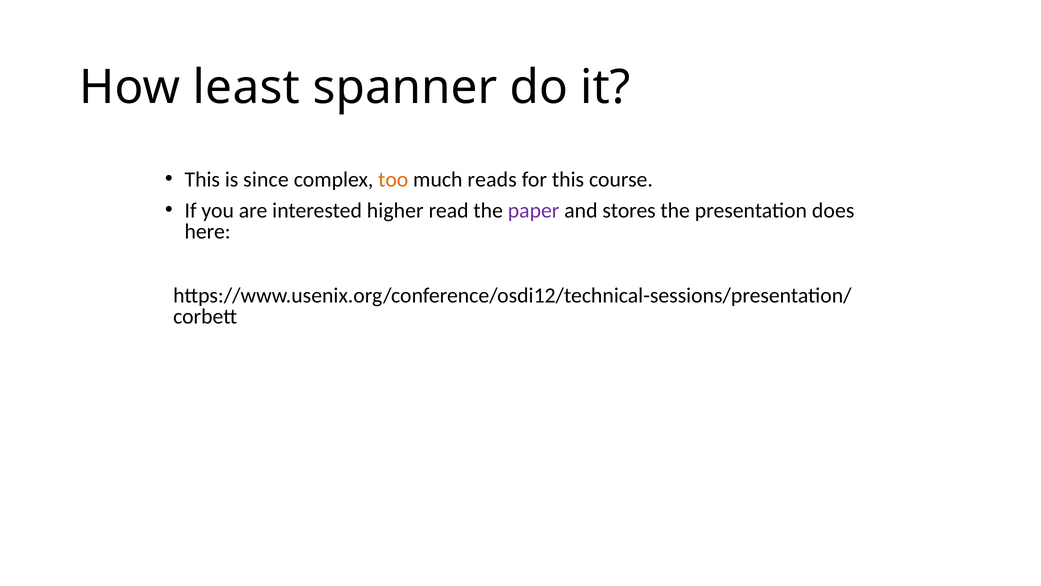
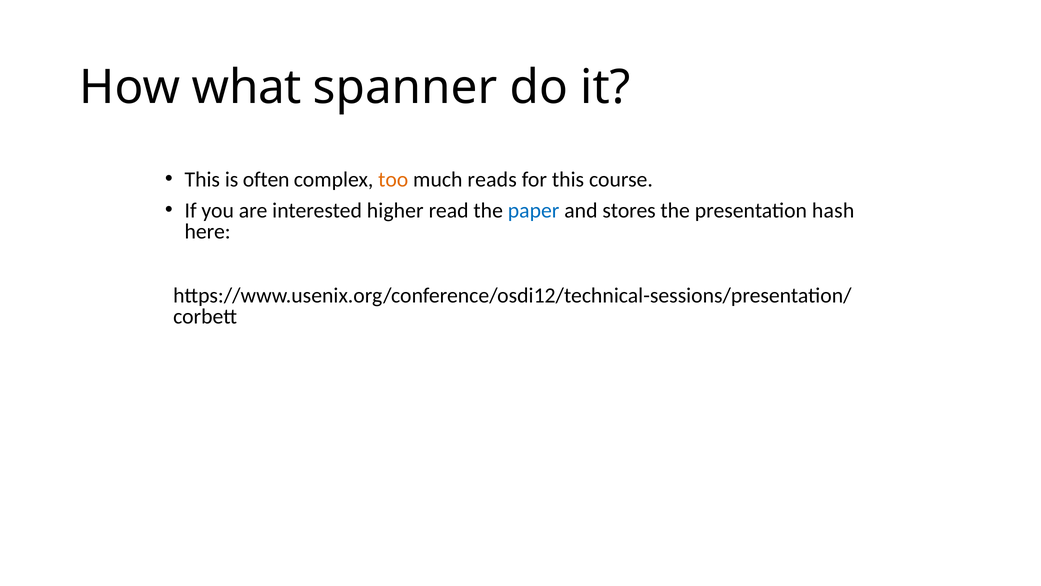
least: least -> what (247, 87)
since: since -> often (266, 179)
paper colour: purple -> blue (534, 210)
does: does -> hash (833, 210)
